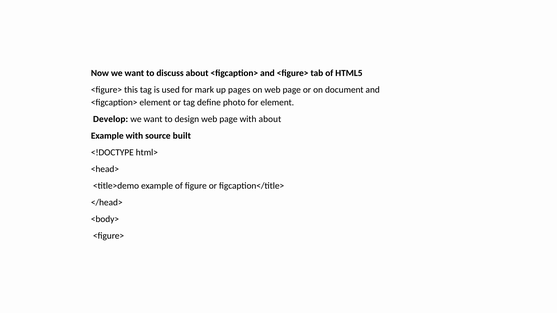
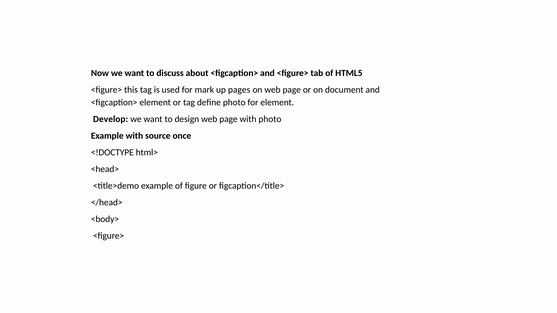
with about: about -> photo (270, 119)
built: built -> once (182, 136)
